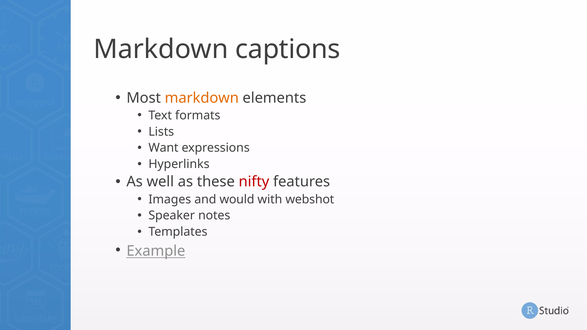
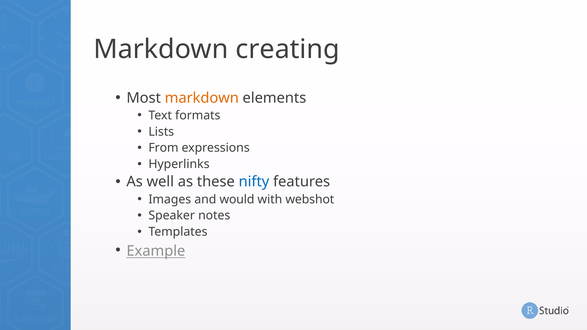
captions: captions -> creating (288, 49)
Want: Want -> From (163, 148)
nifty colour: red -> blue (254, 182)
